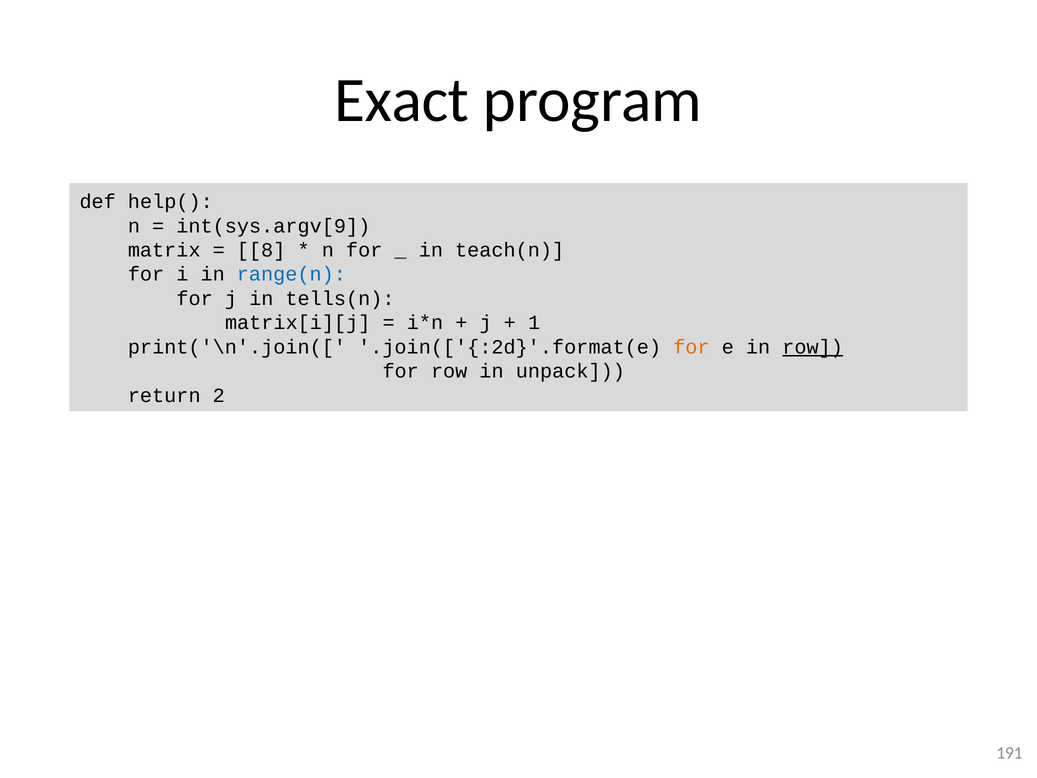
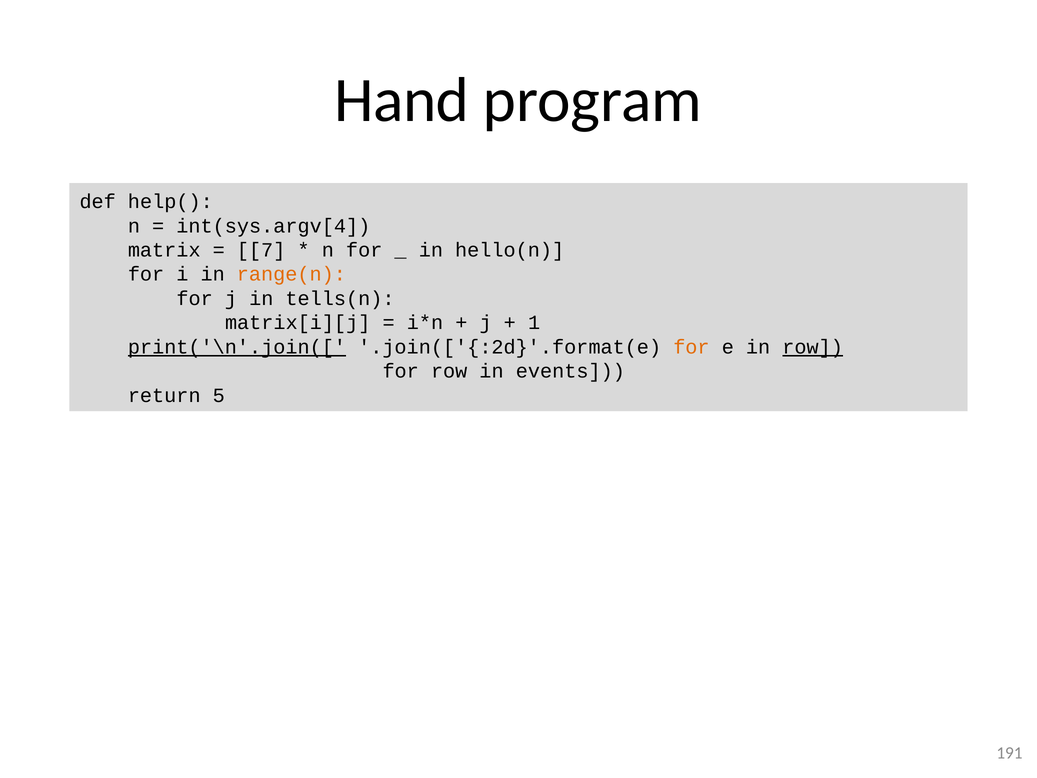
Exact: Exact -> Hand (402, 100)
int(sys.argv[9: int(sys.argv[9 -> int(sys.argv[4 (273, 226)
8: 8 -> 7 (261, 250)
teach(n: teach(n -> hello(n (510, 250)
range(n colour: blue -> orange (291, 274)
print('\n'.join([ underline: none -> present (237, 347)
unpack: unpack -> events (570, 371)
2: 2 -> 5 (219, 395)
